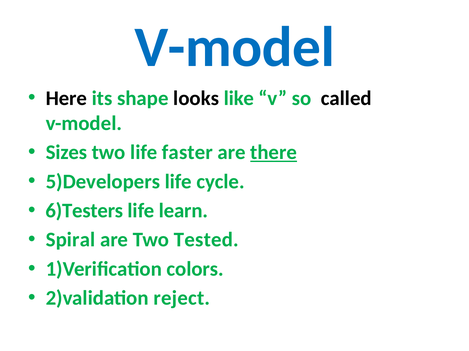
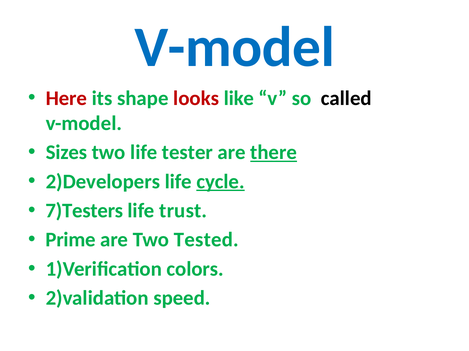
Here colour: black -> red (66, 98)
looks colour: black -> red (196, 98)
faster: faster -> tester (187, 153)
5)Developers: 5)Developers -> 2)Developers (103, 182)
cycle underline: none -> present (221, 182)
6)Testers: 6)Testers -> 7)Testers (84, 211)
learn: learn -> trust (183, 211)
Spiral: Spiral -> Prime (71, 240)
reject: reject -> speed (182, 299)
